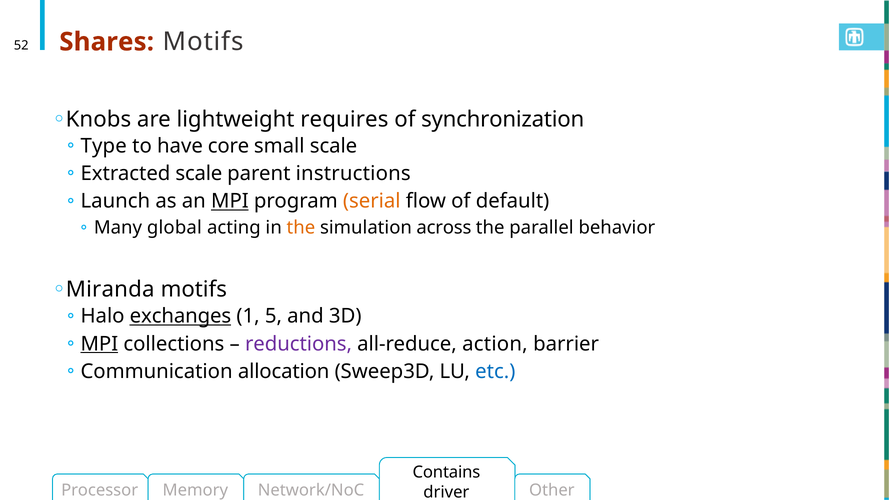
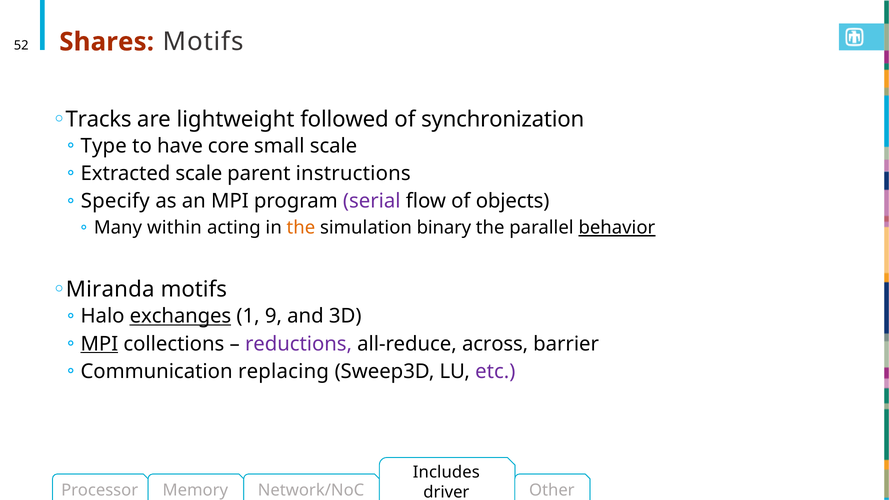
Knobs: Knobs -> Tracks (99, 119)
requires: requires -> followed (345, 119)
Launch: Launch -> Specify (115, 201)
MPI underline: present -> none (230, 201)
serial colour: orange -> purple (372, 201)
default: default -> objects (513, 201)
global: global -> within (174, 228)
across: across -> binary (444, 228)
behavior underline: none -> present (617, 228)
5: 5 -> 9 (273, 316)
action: action -> across (495, 344)
allocation: allocation -> replacing (284, 371)
etc colour: blue -> purple (495, 371)
Contains: Contains -> Includes (446, 472)
